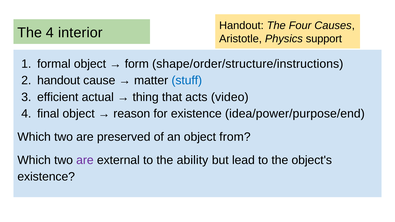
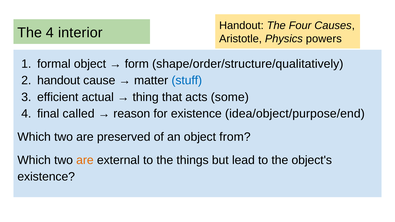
support: support -> powers (324, 39)
shape/order/structure/instructions: shape/order/structure/instructions -> shape/order/structure/qualitatively (248, 64)
video: video -> some (230, 97)
final object: object -> called (79, 114)
idea/power/purpose/end: idea/power/purpose/end -> idea/object/purpose/end (295, 114)
are colour: purple -> orange (85, 160)
ability: ability -> things (193, 160)
